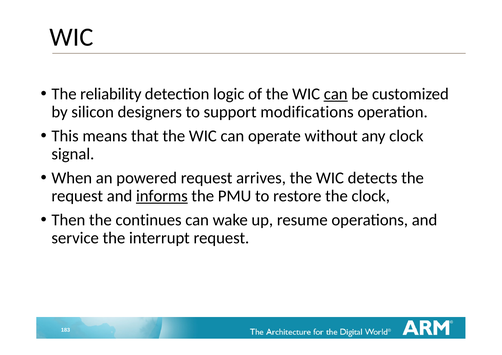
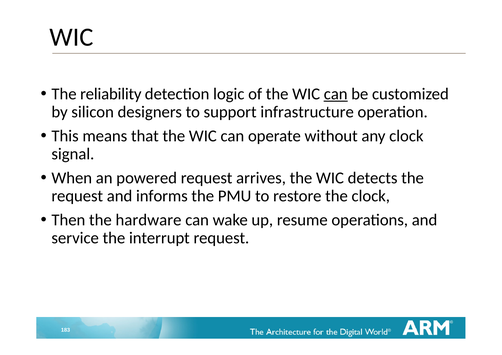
modifications: modifications -> infrastructure (307, 112)
informs underline: present -> none (162, 196)
continues: continues -> hardware (148, 220)
